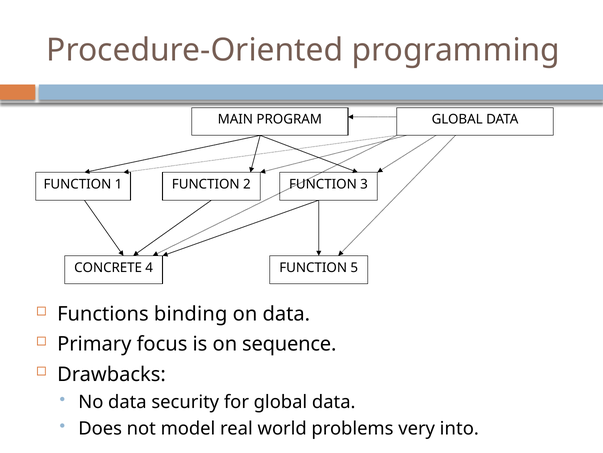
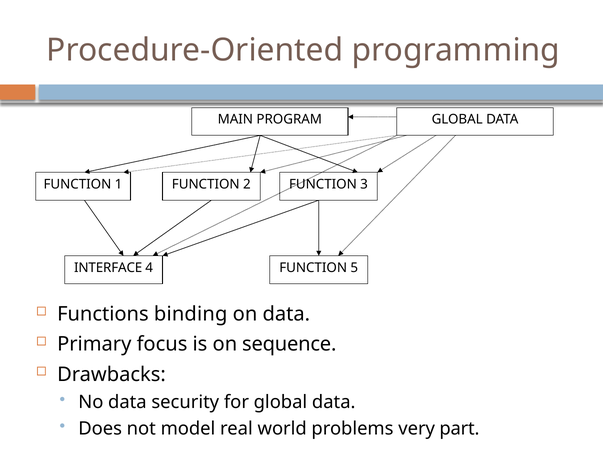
CONCRETE: CONCRETE -> INTERFACE (108, 267)
into: into -> part (459, 428)
